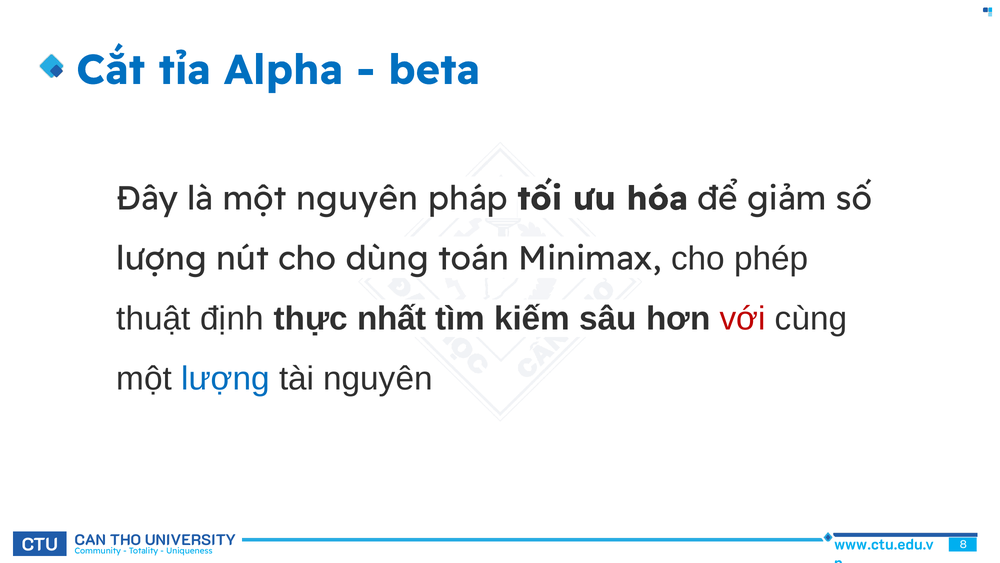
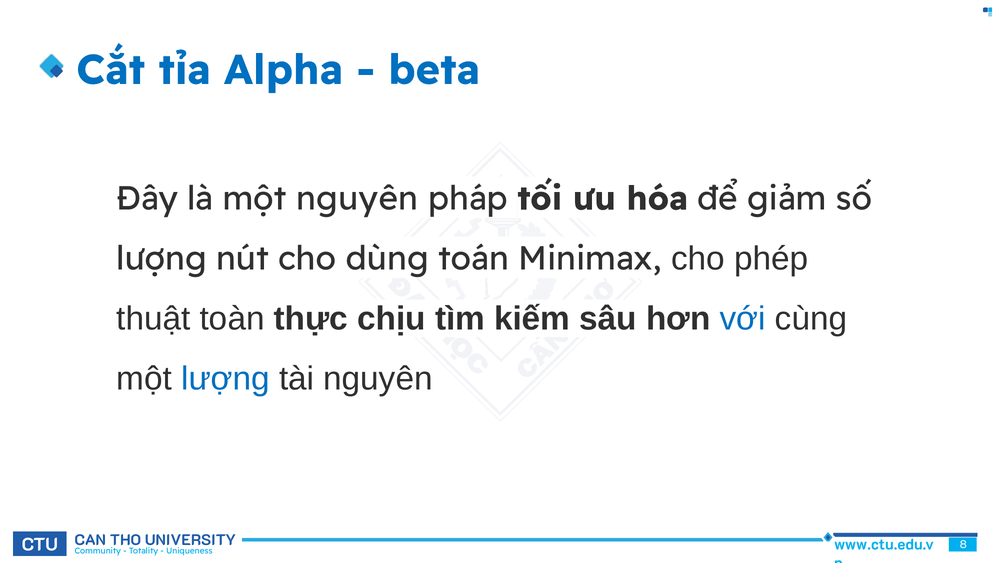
định: định -> toàn (232, 319)
nhất: nhất -> chịu (392, 319)
với colour: red -> blue (743, 319)
